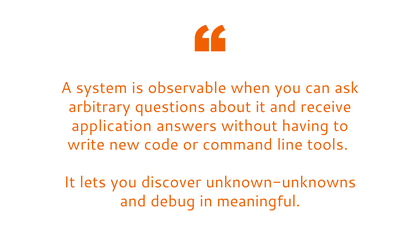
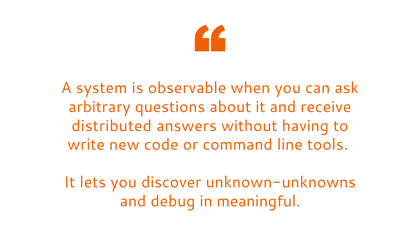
application: application -> distributed (112, 126)
